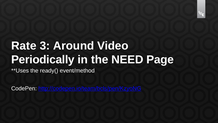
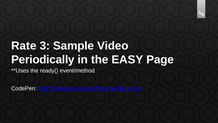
Around: Around -> Sample (74, 46)
NEED: NEED -> EASY (127, 59)
